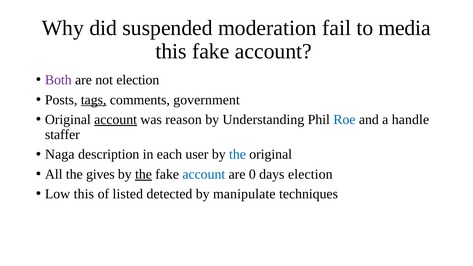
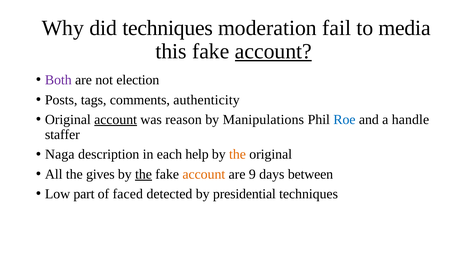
did suspended: suspended -> techniques (168, 28)
account underline: none -> present (273, 51)
tags underline: present -> none (94, 100)
government: government -> authenticity (207, 100)
Understanding: Understanding -> Manipulations (263, 120)
user: user -> help (197, 154)
the colour: blue -> orange (237, 154)
account colour: blue -> orange (204, 174)
0: 0 -> 9 (252, 174)
days election: election -> between (310, 174)
Low this: this -> part (84, 194)
listed: listed -> faced (128, 194)
manipulate: manipulate -> presidential (244, 194)
